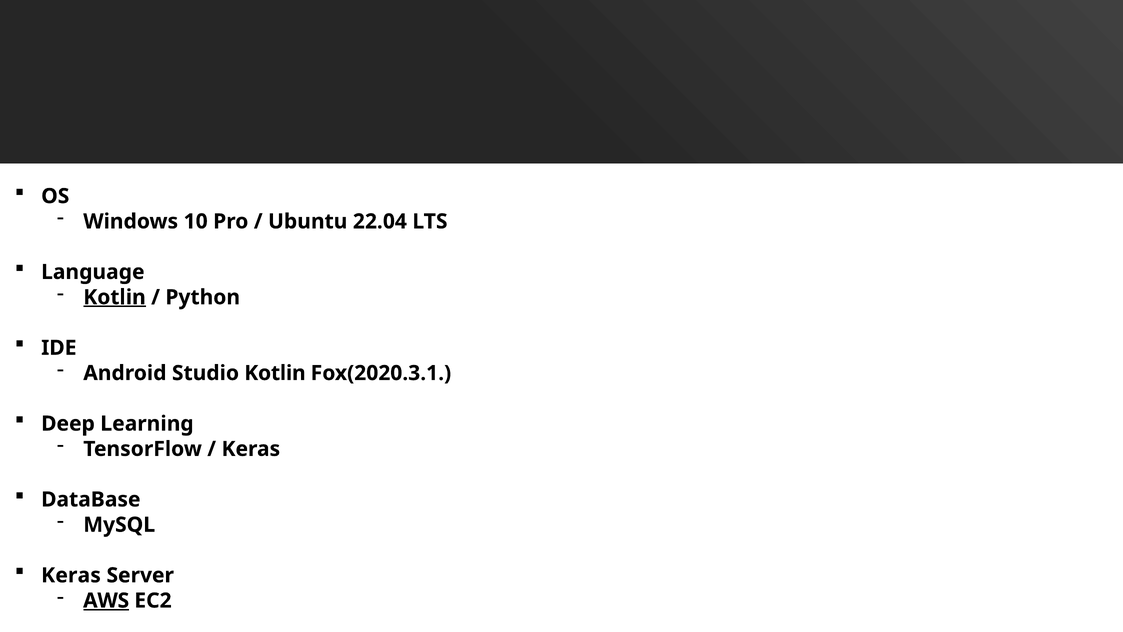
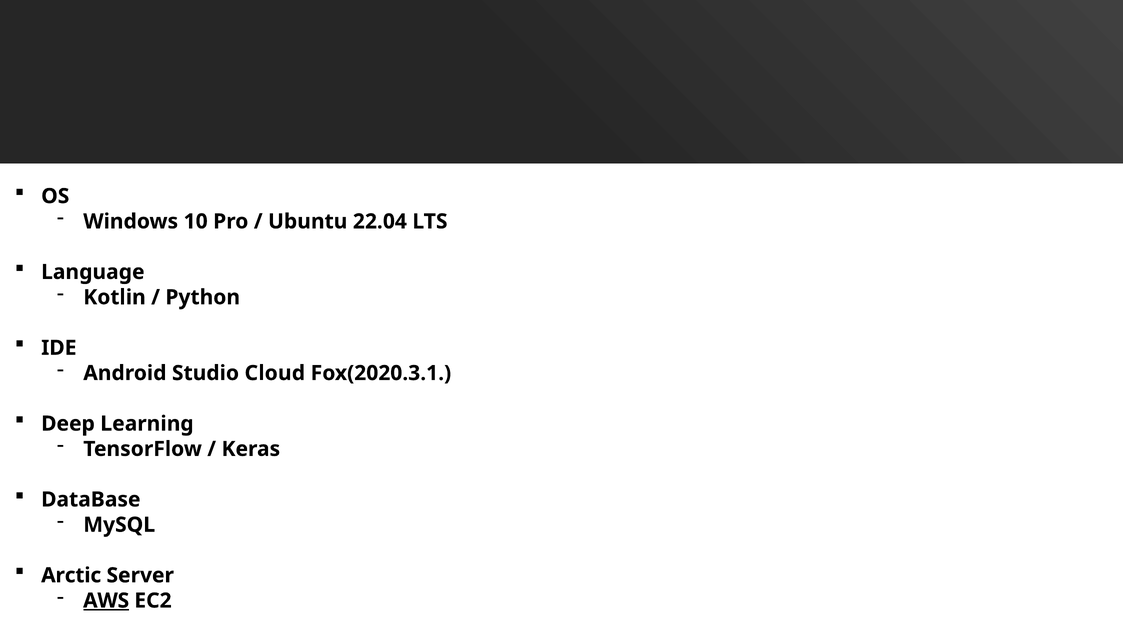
Kotlin underline: present -> none (115, 297)
Studio Kotlin: Kotlin -> Cloud (275, 373)
Keras: Keras -> Arctic (71, 575)
